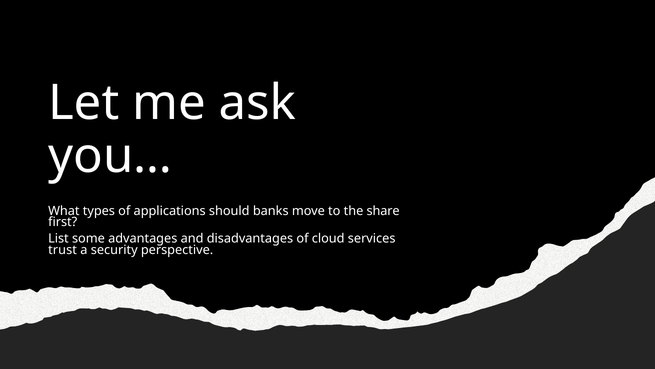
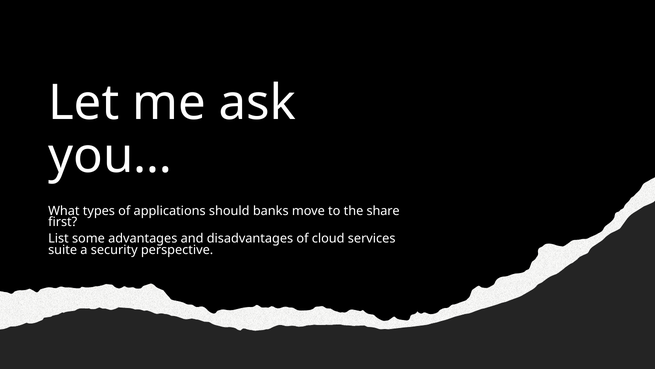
trust: trust -> suite (63, 249)
